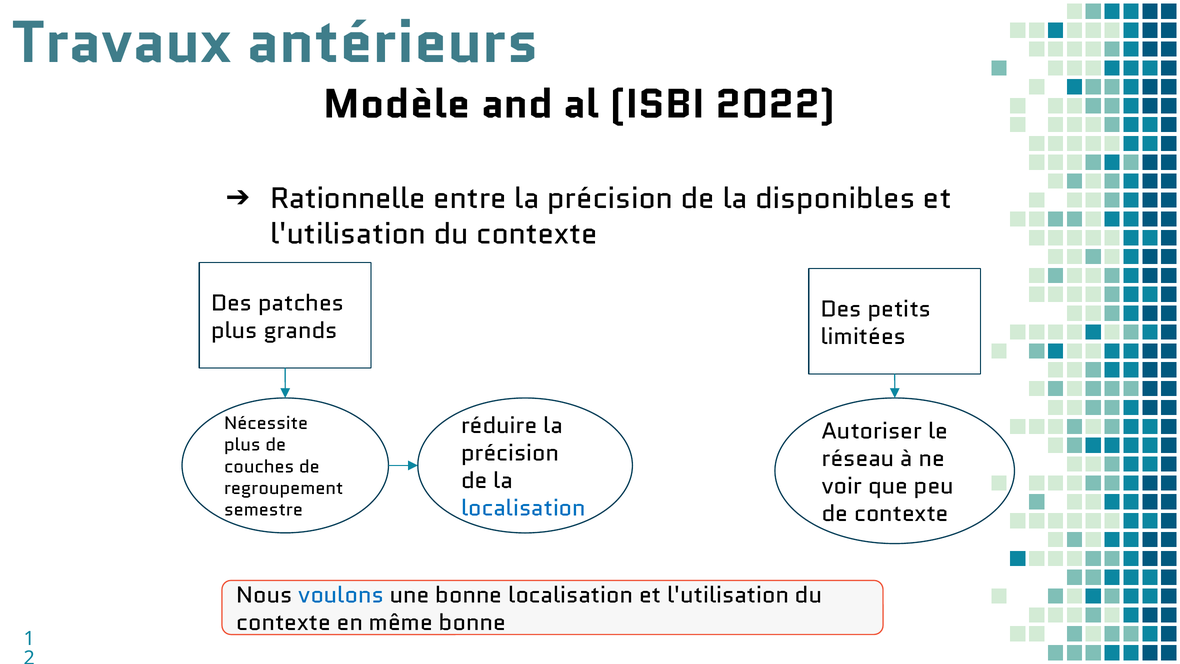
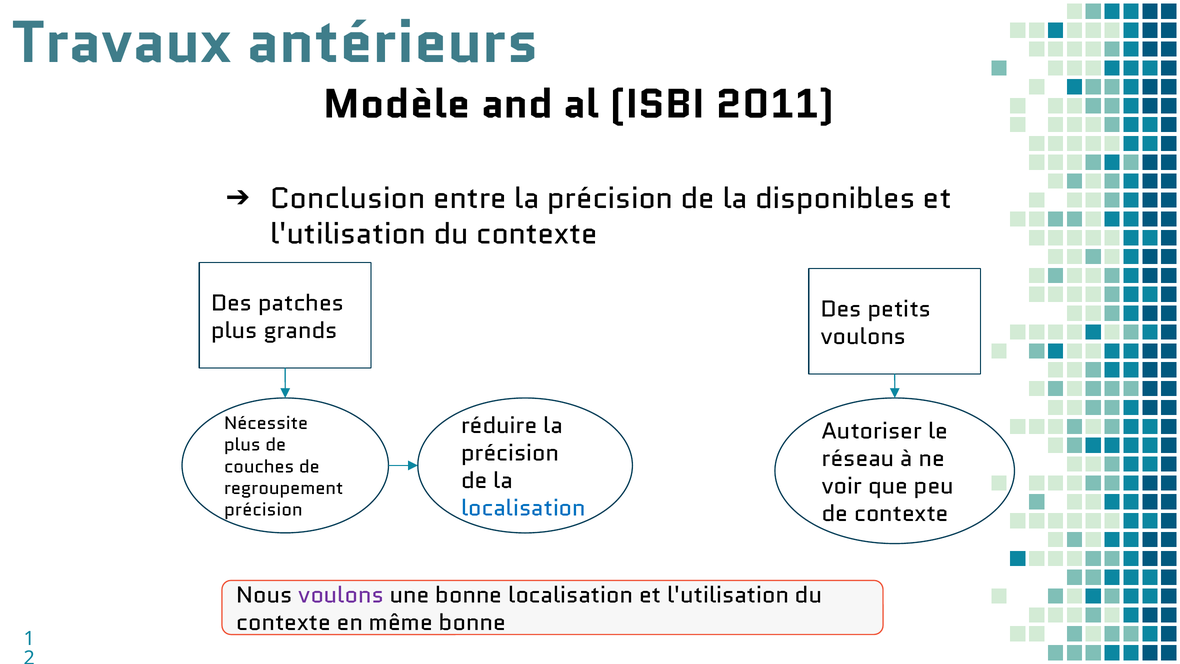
2022: 2022 -> 2011 (775, 104)
Rationnelle: Rationnelle -> Conclusion (348, 199)
limitées: limitées -> voulons (863, 337)
semestre: semestre -> précision (263, 510)
voulons colour: blue -> purple (341, 595)
